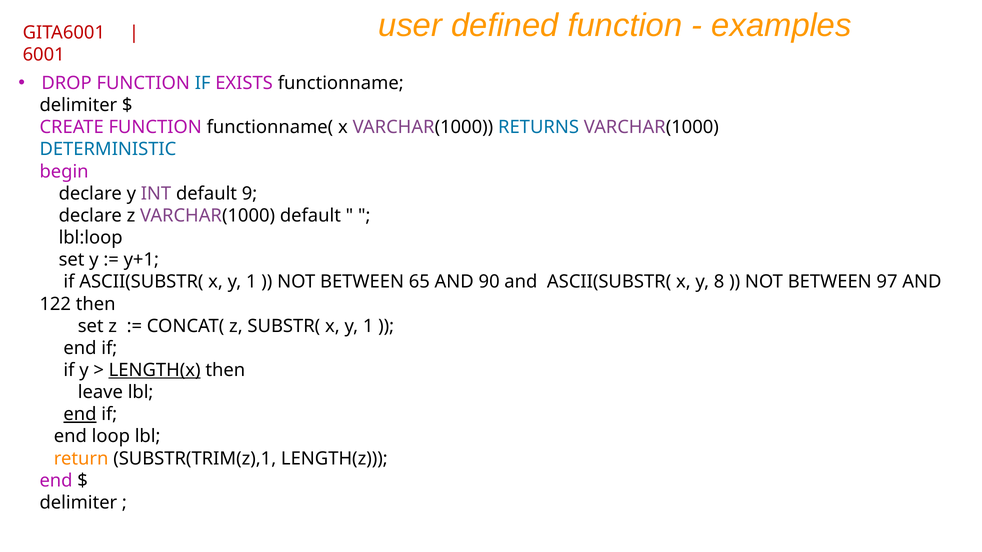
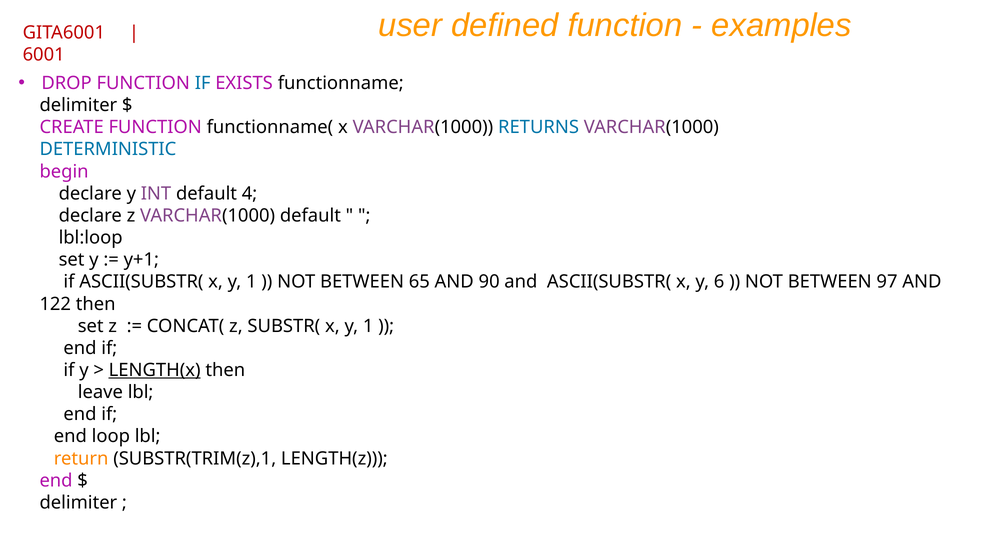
9: 9 -> 4 (250, 194)
8: 8 -> 6 (719, 282)
end underline: present -> none (80, 415)
